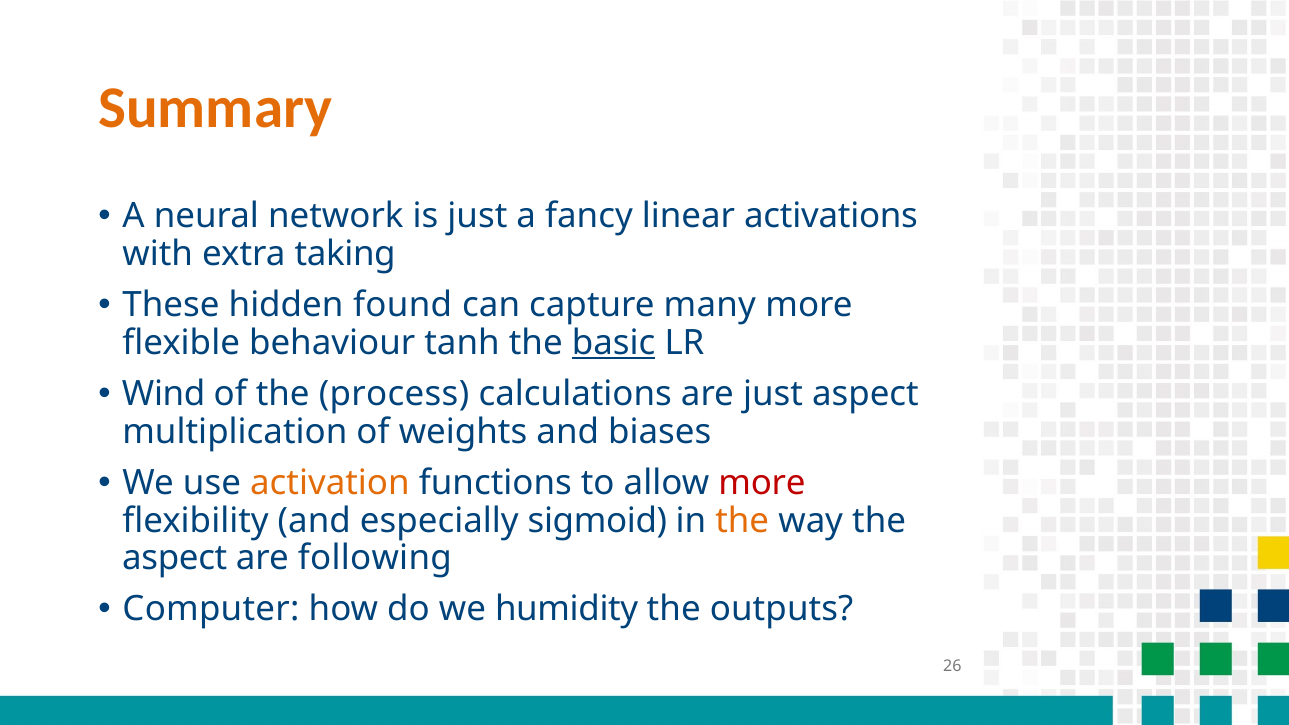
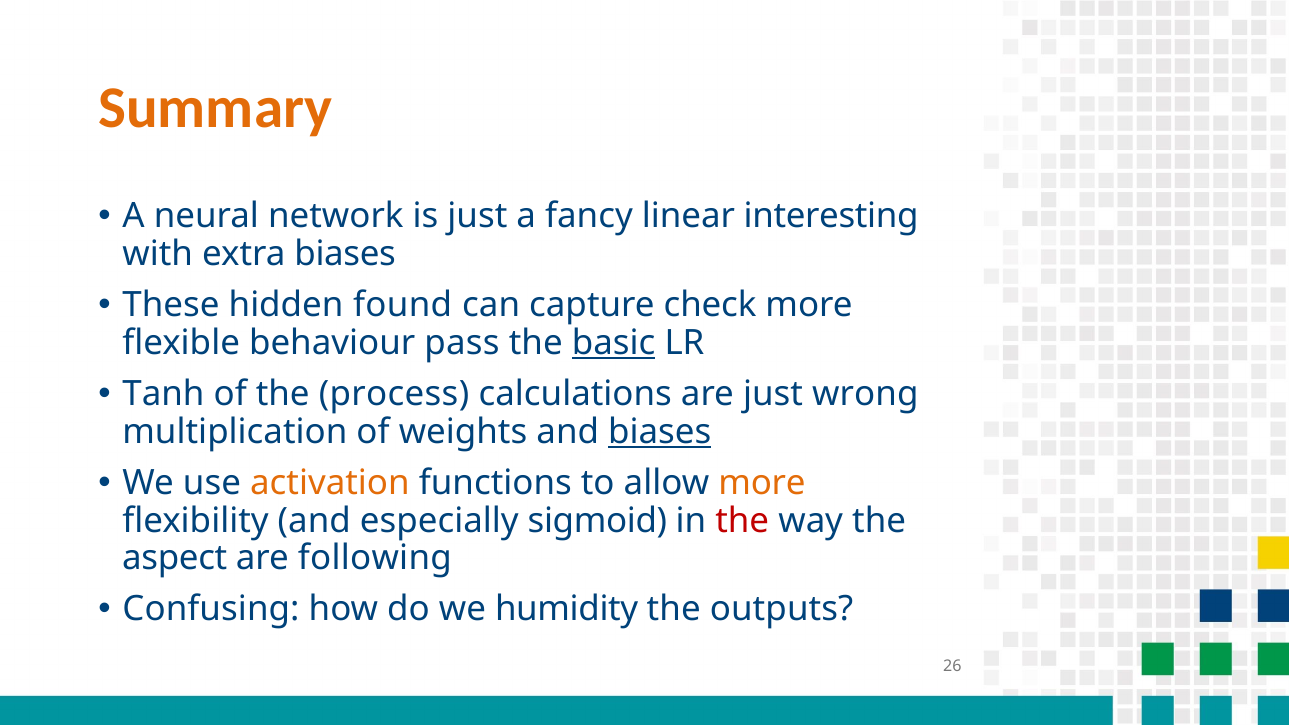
activations: activations -> interesting (831, 216)
extra taking: taking -> biases (345, 254)
many: many -> check (710, 305)
tanh: tanh -> pass (462, 343)
Wind: Wind -> Tanh (164, 394)
just aspect: aspect -> wrong (865, 394)
biases underline: none -> present (660, 432)
more colour: red -> orange (762, 483)
the colour: orange -> red (742, 521)
Computer: Computer -> Confusing (211, 609)
